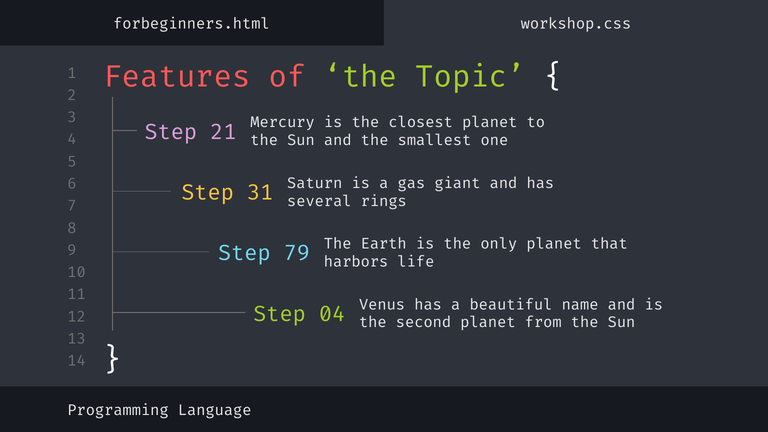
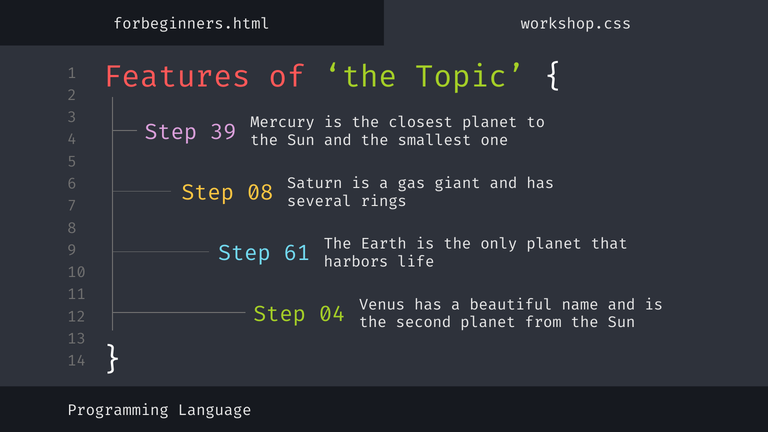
21: 21 -> 39 (223, 132)
31: 31 -> 08 (260, 193)
79: 79 -> 61 (297, 253)
